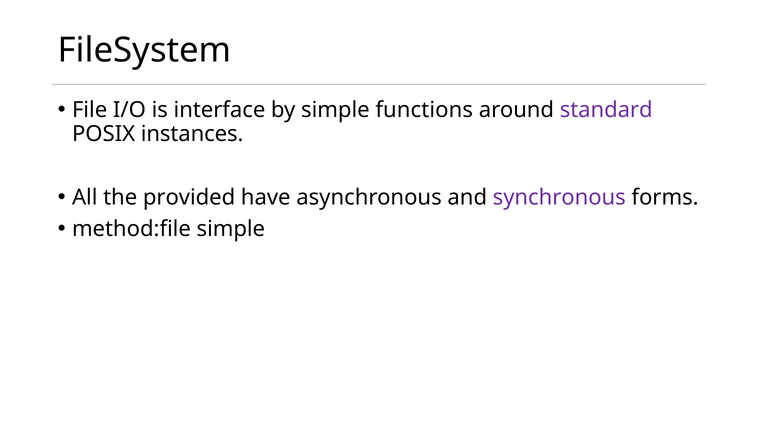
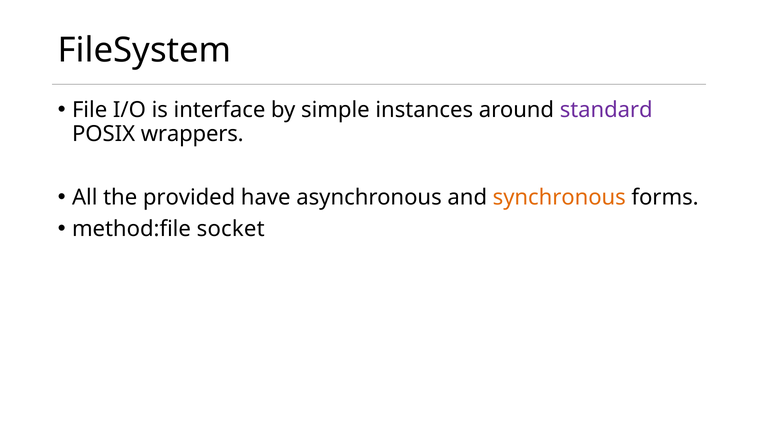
functions: functions -> instances (424, 110)
instances: instances -> wrappers (192, 134)
synchronous colour: purple -> orange (559, 197)
method:file simple: simple -> socket (231, 229)
